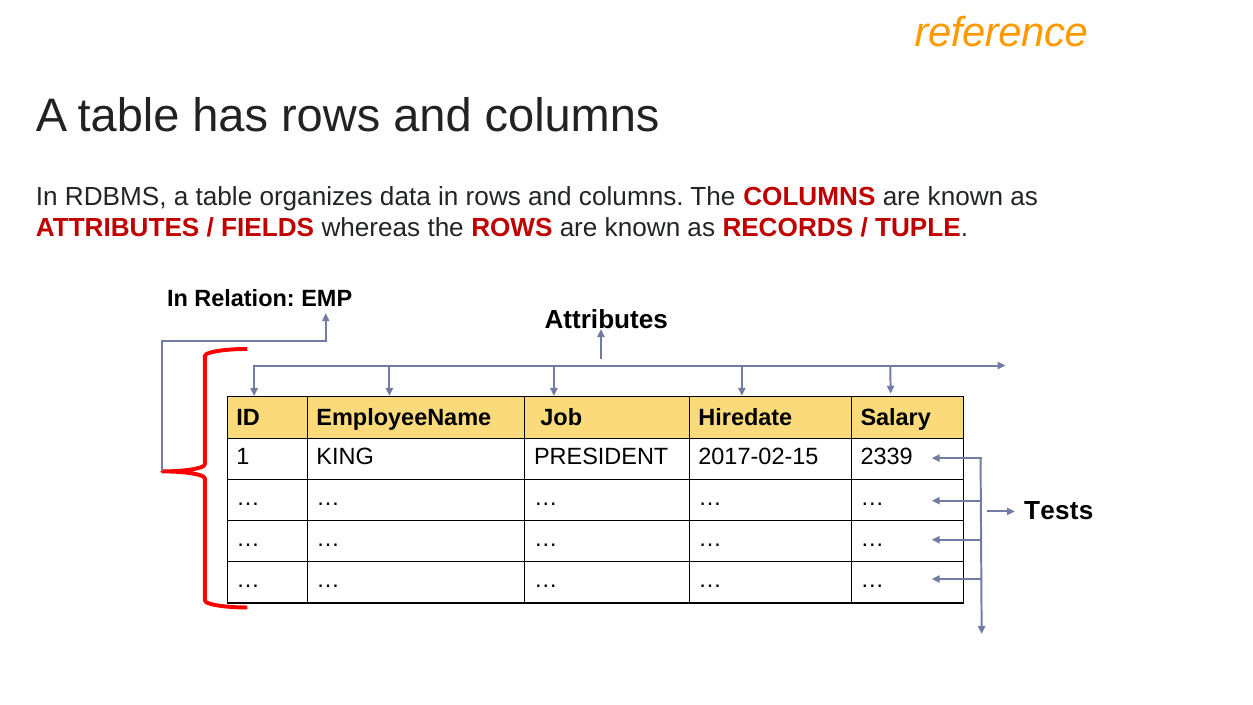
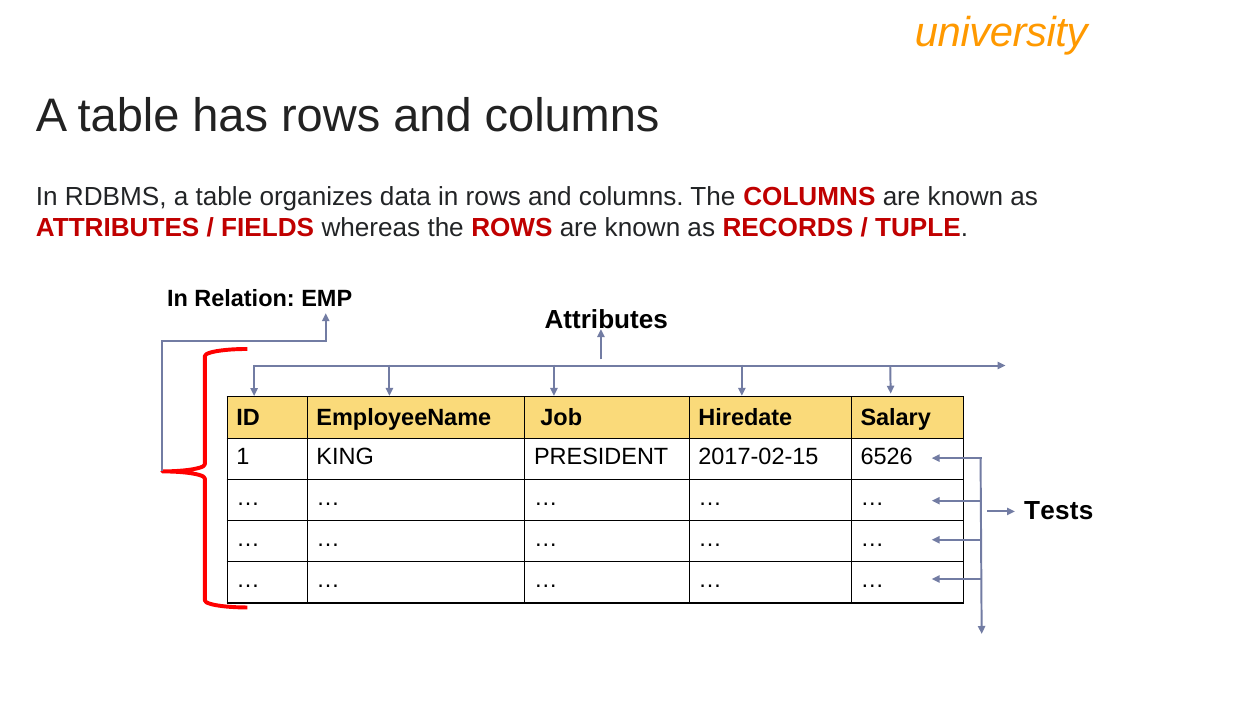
reference: reference -> university (1001, 33)
2339: 2339 -> 6526 (887, 456)
